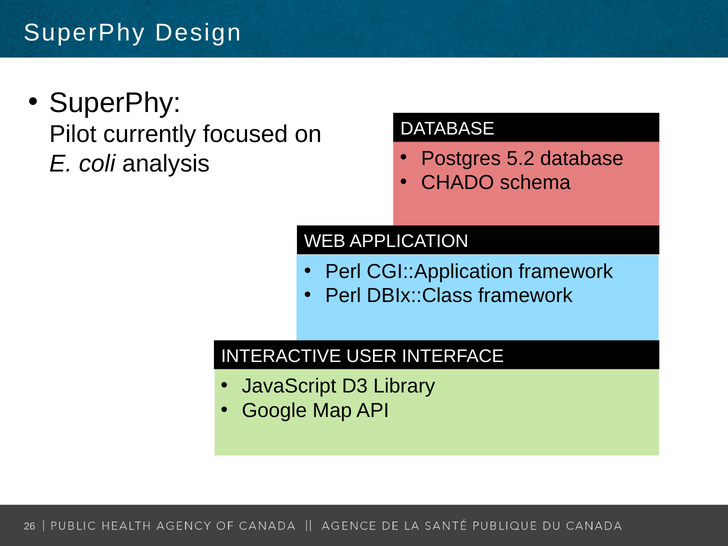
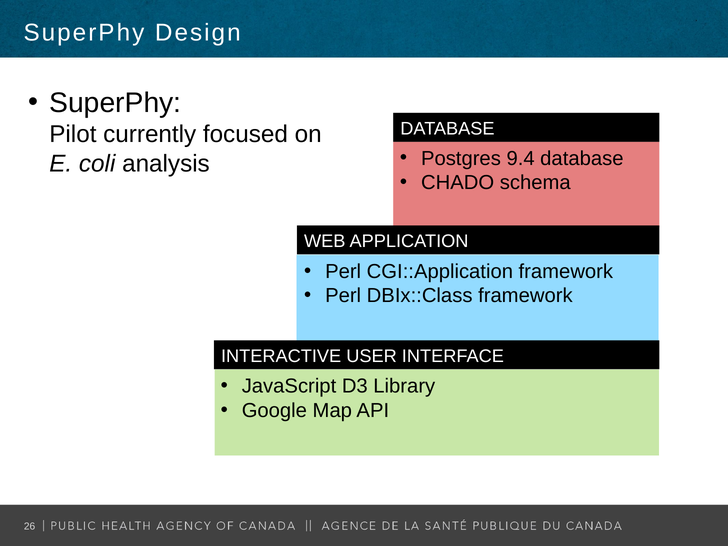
5.2: 5.2 -> 9.4 (521, 158)
